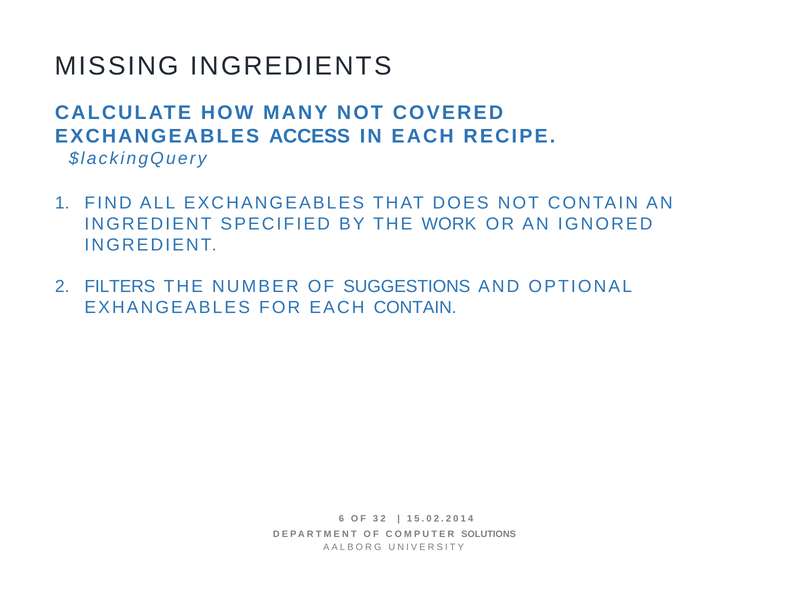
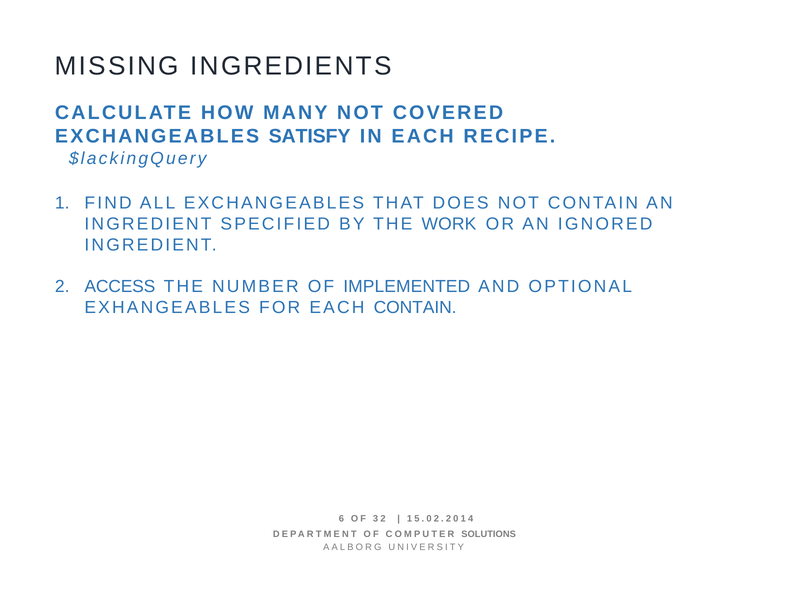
ACCESS: ACCESS -> SATISFY (310, 136)
FILTERS: FILTERS -> ACCESS (120, 287)
SUGGESTIONS: SUGGESTIONS -> IMPLEMENTED (407, 287)
